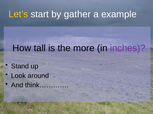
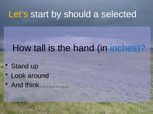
gather: gather -> should (77, 14)
example: example -> selected (119, 14)
more: more -> hand (84, 48)
inches colour: purple -> blue (128, 48)
